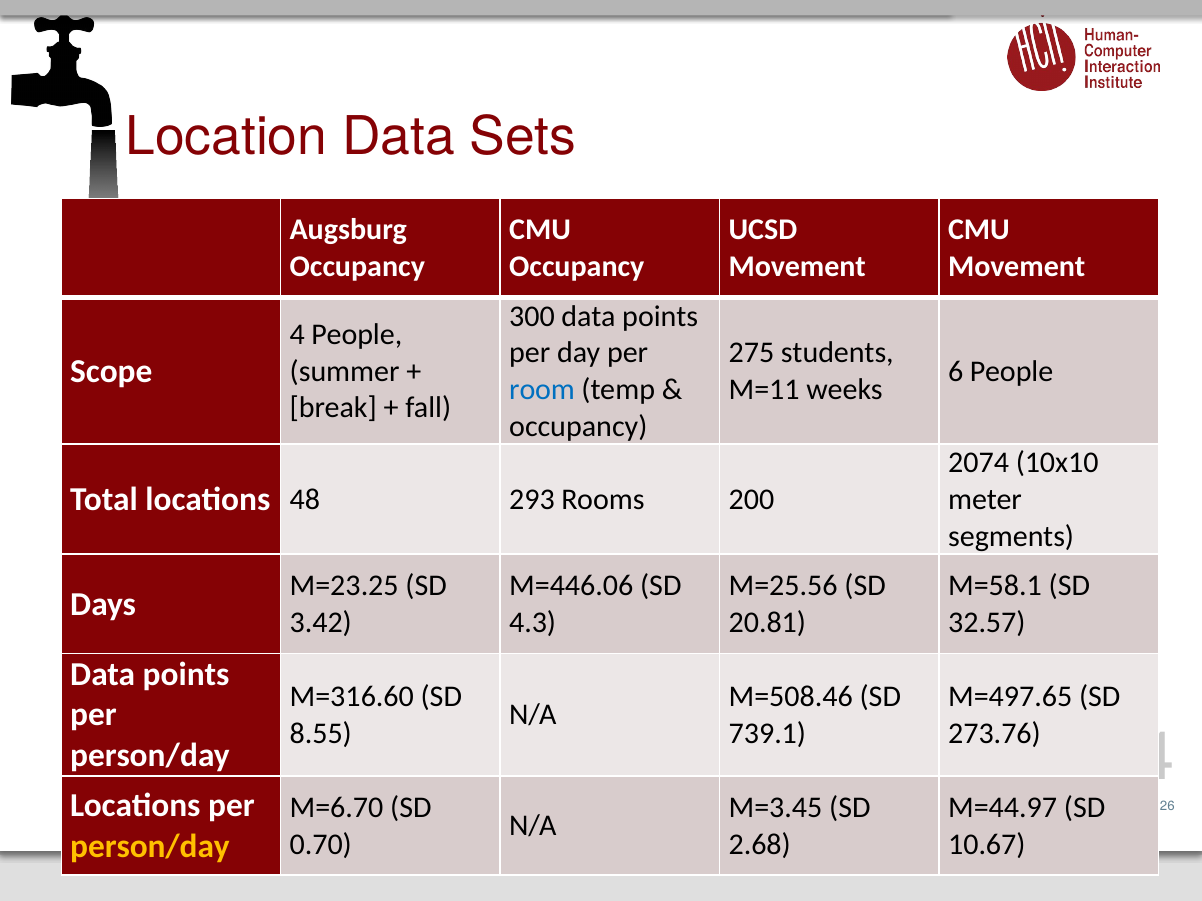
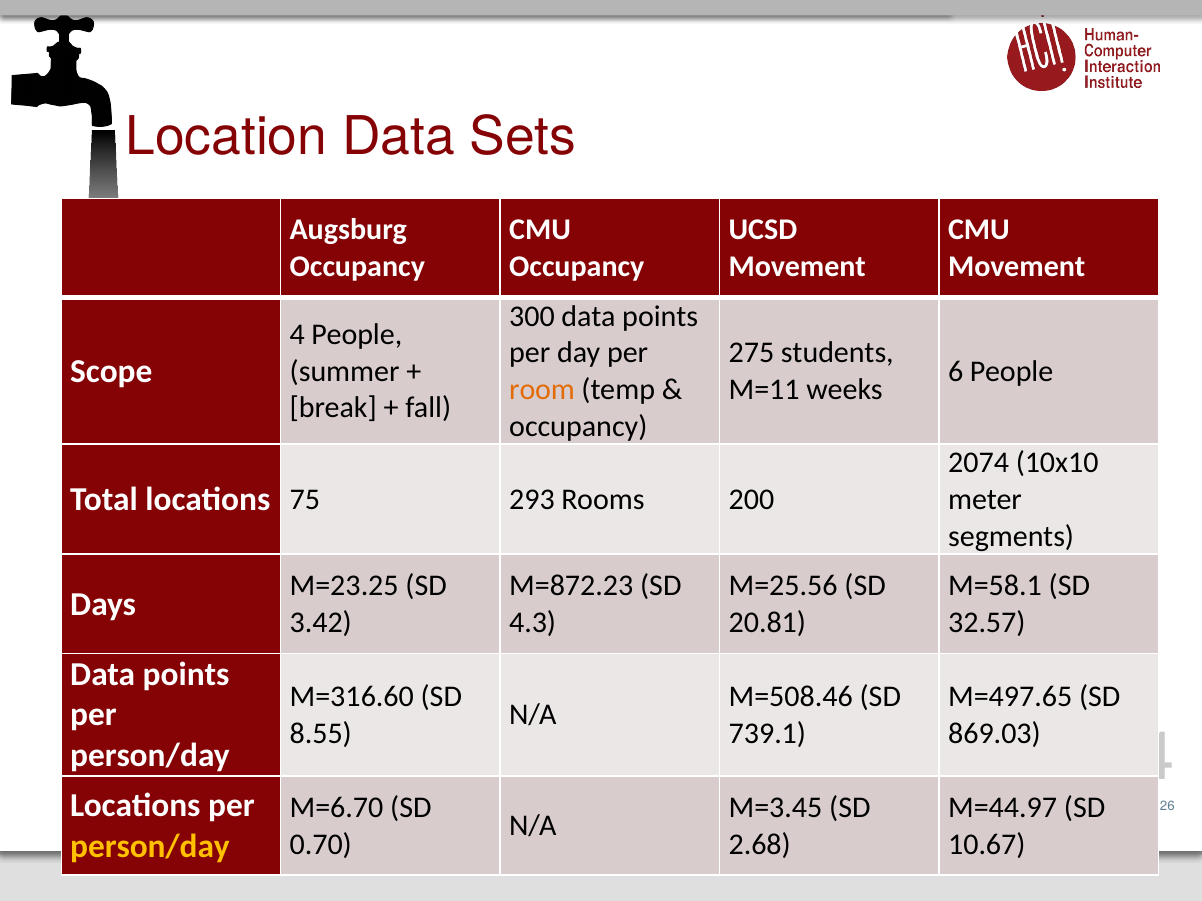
room colour: blue -> orange (542, 390)
48: 48 -> 75 (305, 500)
M=446.06: M=446.06 -> M=872.23 (571, 586)
273.76: 273.76 -> 869.03 (994, 734)
